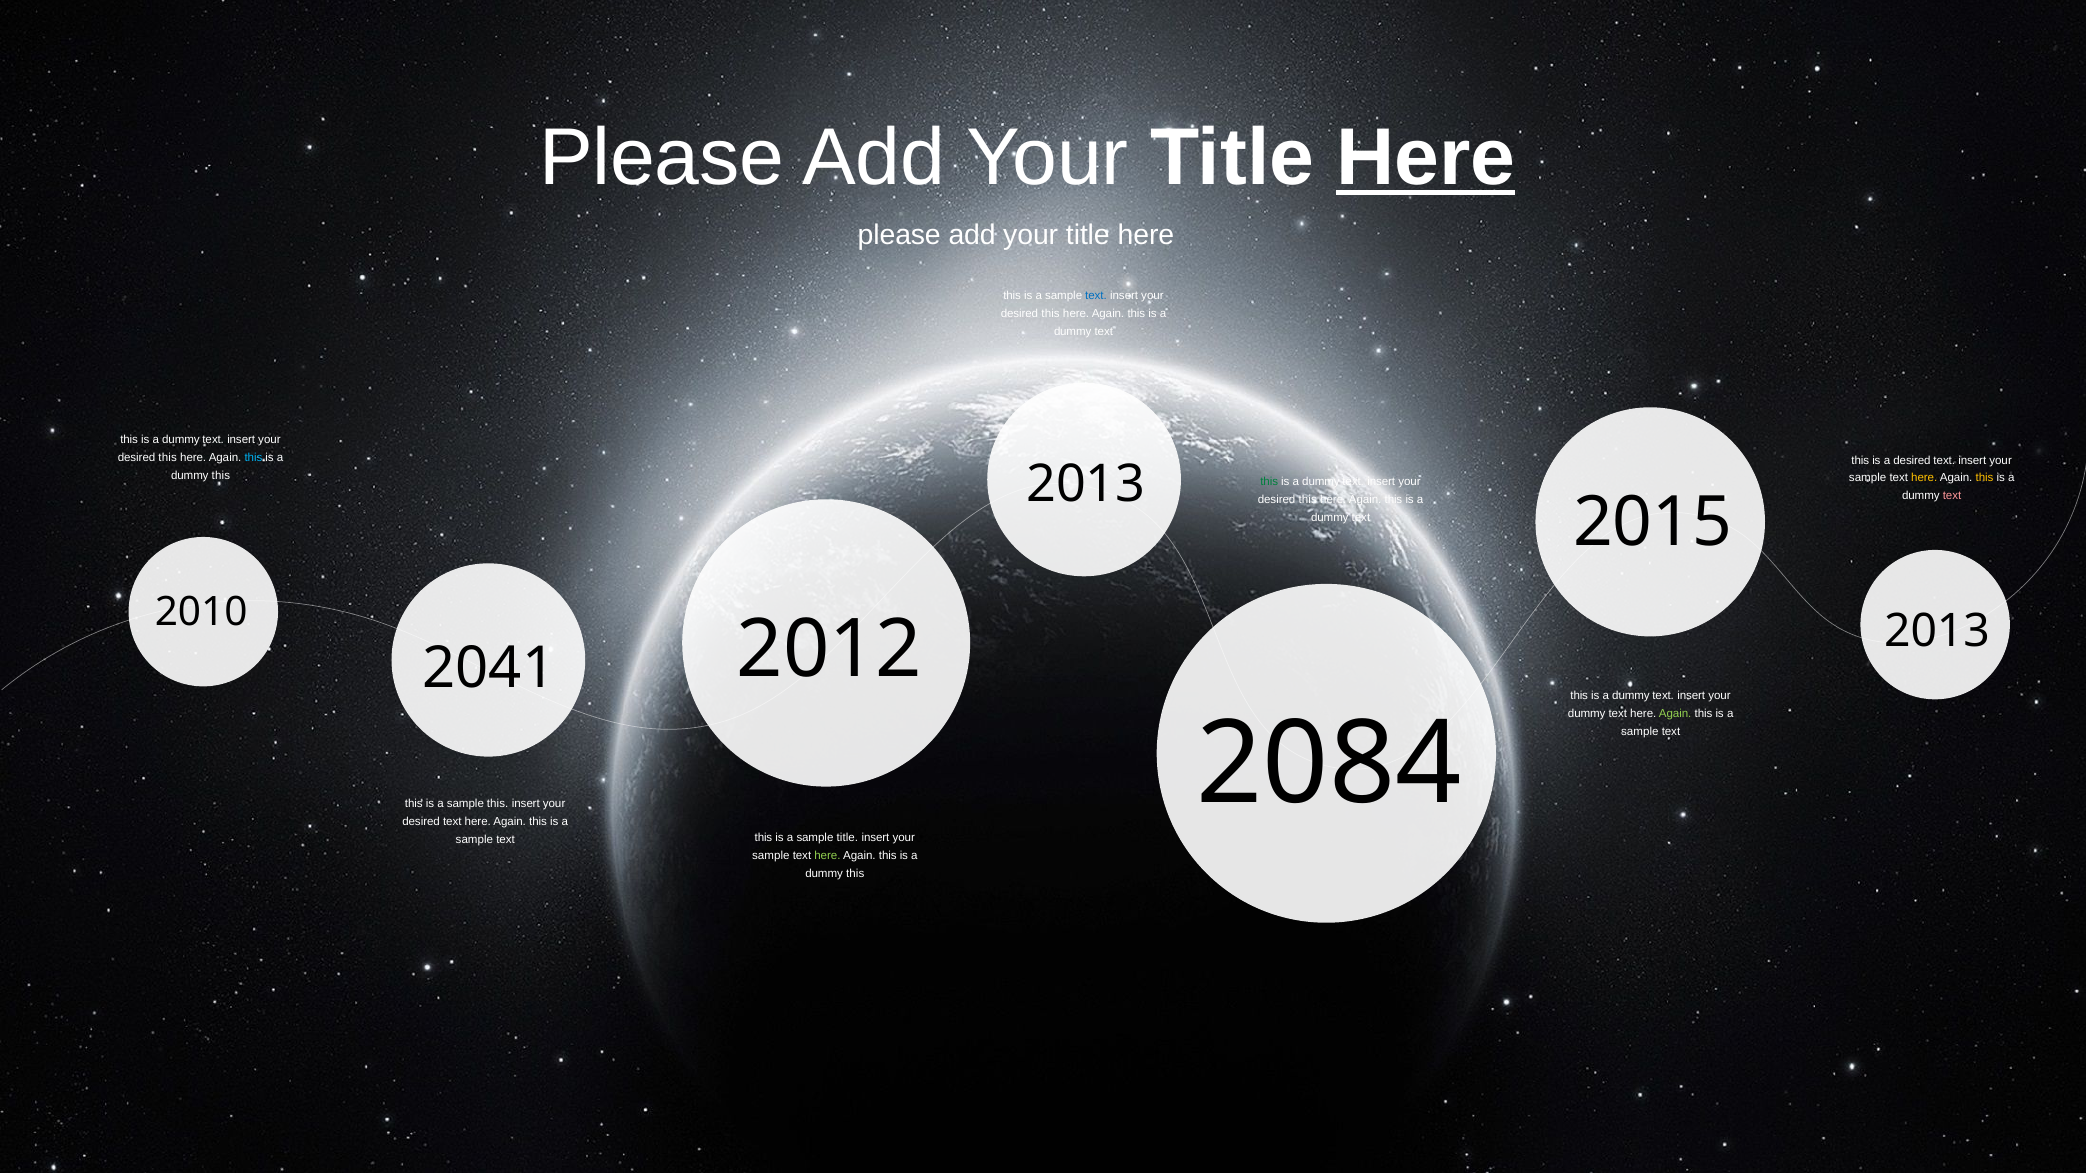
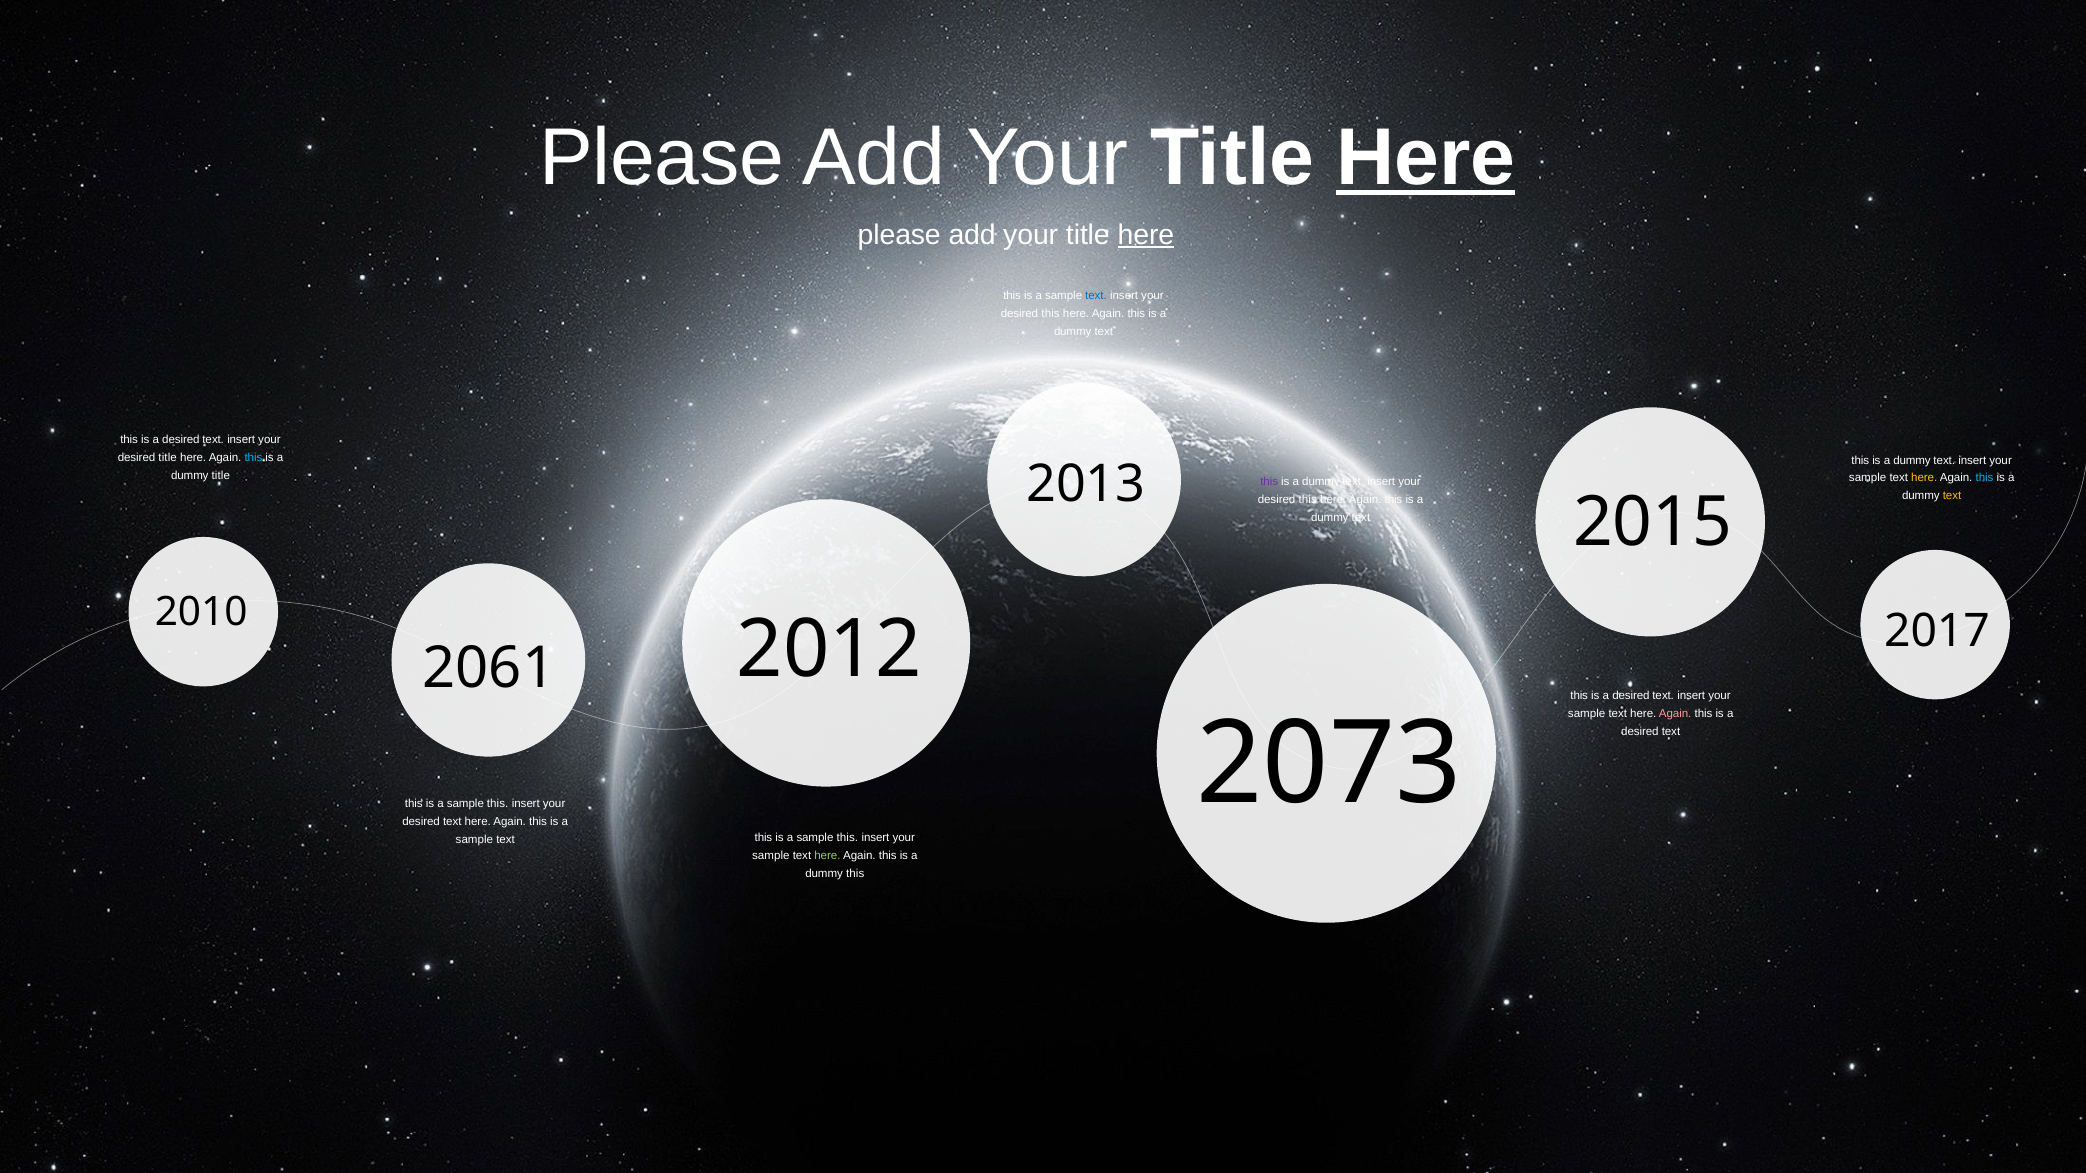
here underline: none -> present (1146, 235)
dummy: dummy -> desired (181, 440)
this: this -> title (168, 458)
desired: desired -> dummy (1912, 460)
this: this -> title (221, 476)
this colour: yellow -> light blue (1985, 478)
this colour: green -> purple (1269, 482)
text colour: pink -> yellow (1952, 496)
2013: 2013 -> 2017 (1937, 631)
2041: 2041 -> 2061 (489, 669)
dummy: dummy -> desired (1631, 696)
dummy: dummy -> sample (1587, 714)
Again colour: light green -> pink (1675, 714)
sample: sample -> desired (1640, 732)
2084: 2084 -> 2073 (1329, 764)
title: title -> this (847, 838)
